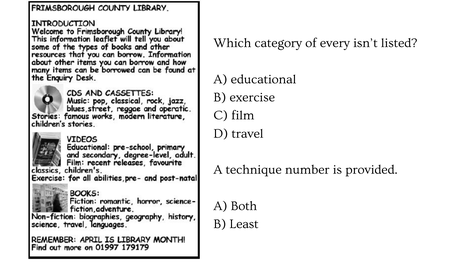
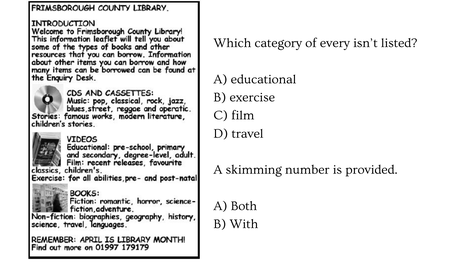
technique: technique -> skimming (254, 169)
Least: Least -> With (244, 224)
